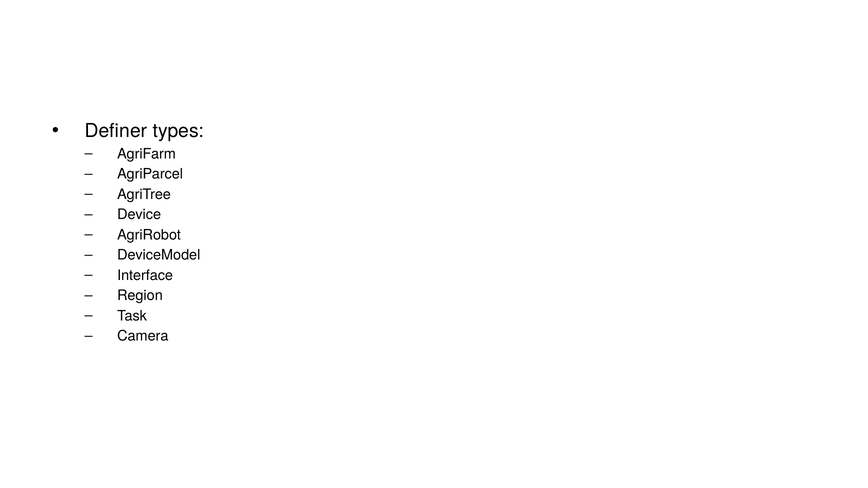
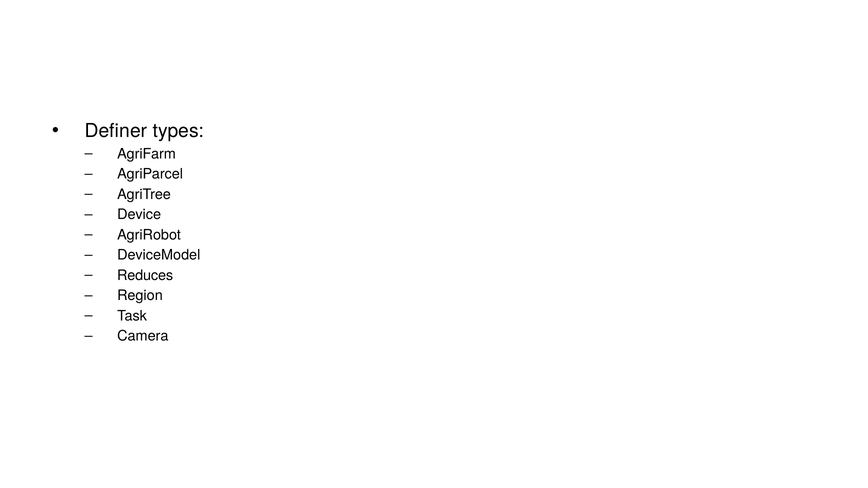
Interface: Interface -> Reduces (145, 276)
